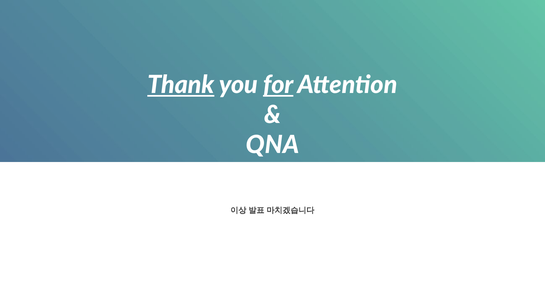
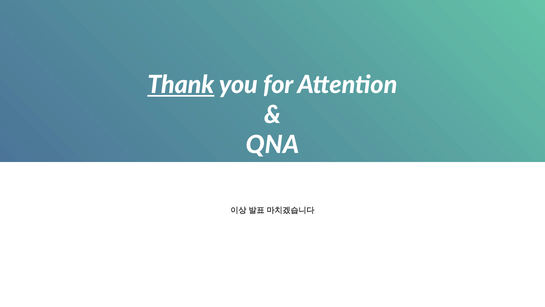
for underline: present -> none (278, 85)
